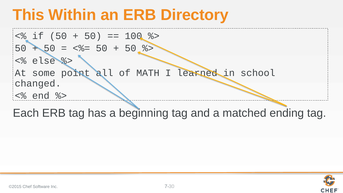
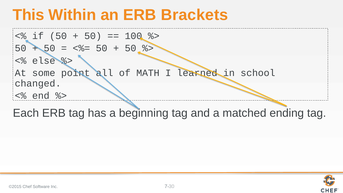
Directory: Directory -> Brackets (195, 15)
